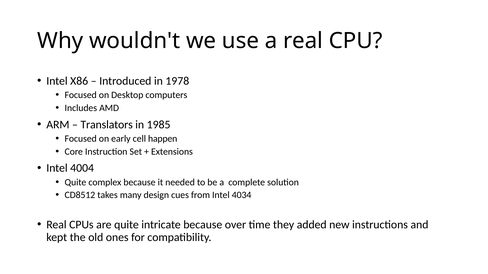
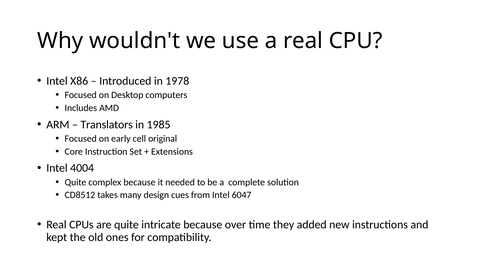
happen: happen -> original (163, 139)
4034: 4034 -> 6047 (242, 195)
